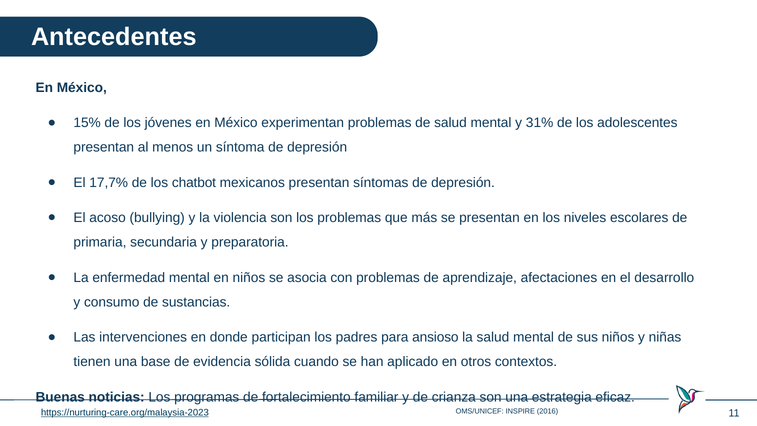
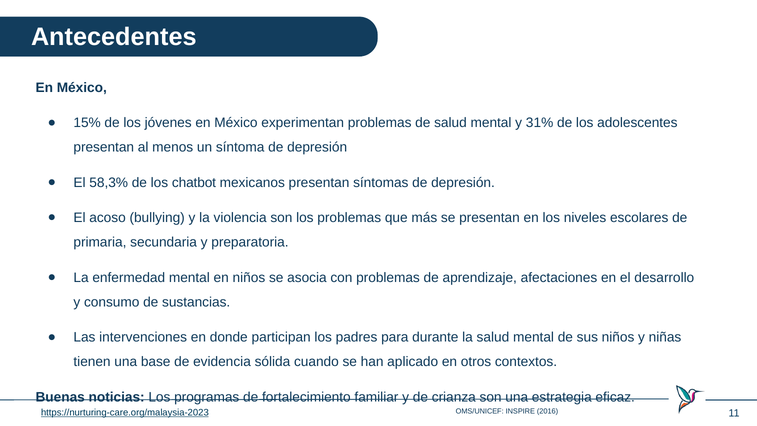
17,7%: 17,7% -> 58,3% (109, 183)
ansioso: ansioso -> durante (435, 337)
